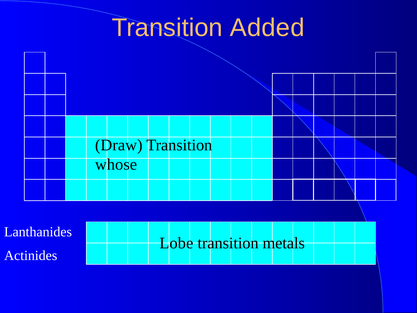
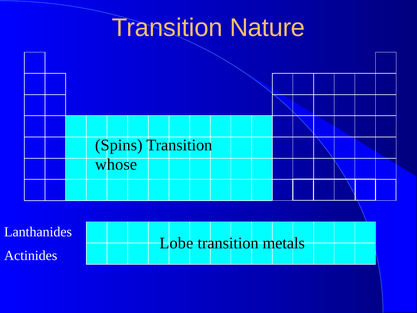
Added: Added -> Nature (267, 28)
Draw: Draw -> Spins (119, 145)
